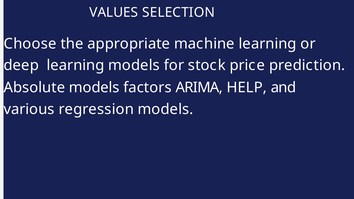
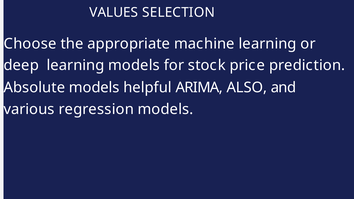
factors: factors -> helpful (148, 88)
HELP: HELP -> ALSO (247, 88)
